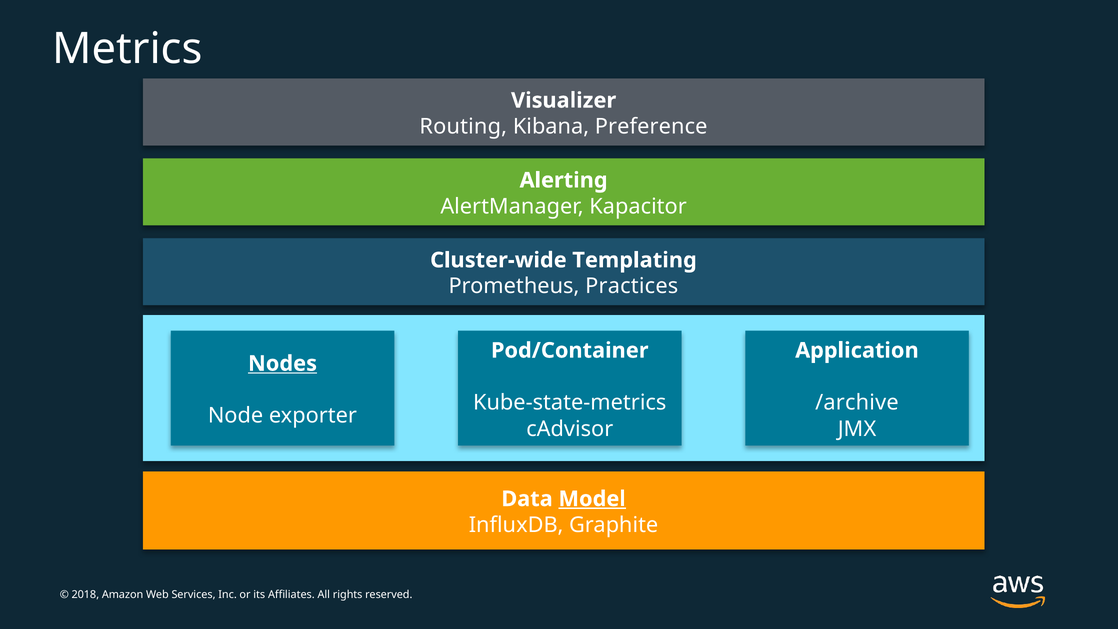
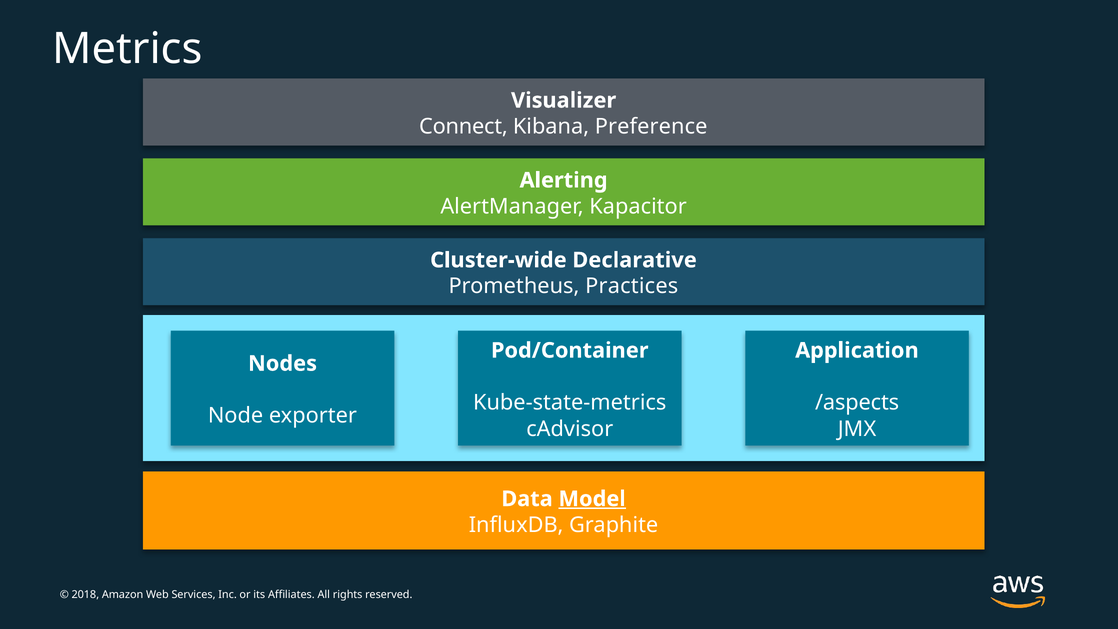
Routing: Routing -> Connect (463, 127)
Templating: Templating -> Declarative (635, 260)
Nodes underline: present -> none (283, 364)
/archive: /archive -> /aspects (857, 403)
